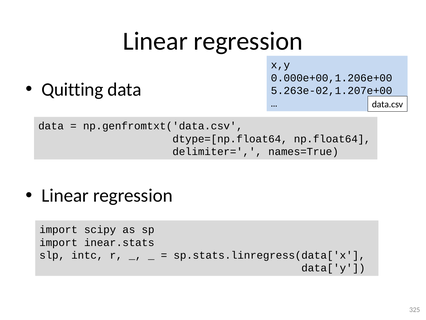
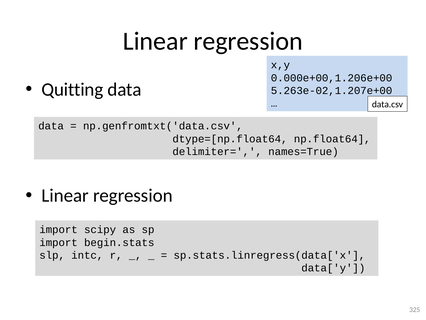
inear.stats: inear.stats -> begin.stats (119, 242)
